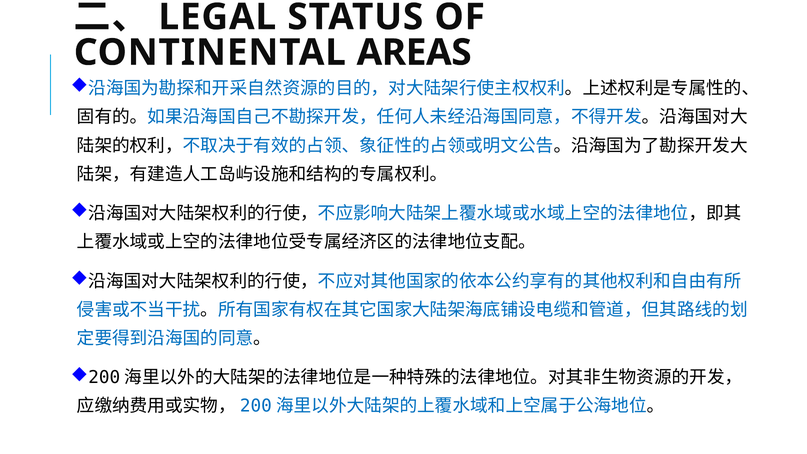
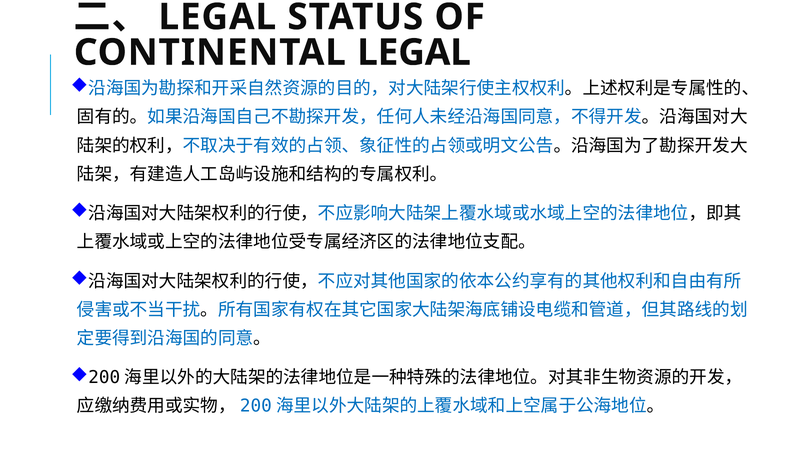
CONTINENTAL AREAS: AREAS -> LEGAL (414, 53)
